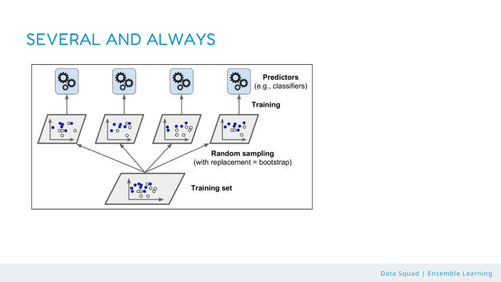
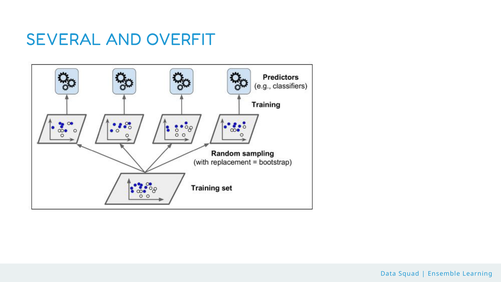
ALWAYS: ALWAYS -> OVERFIT (181, 39)
